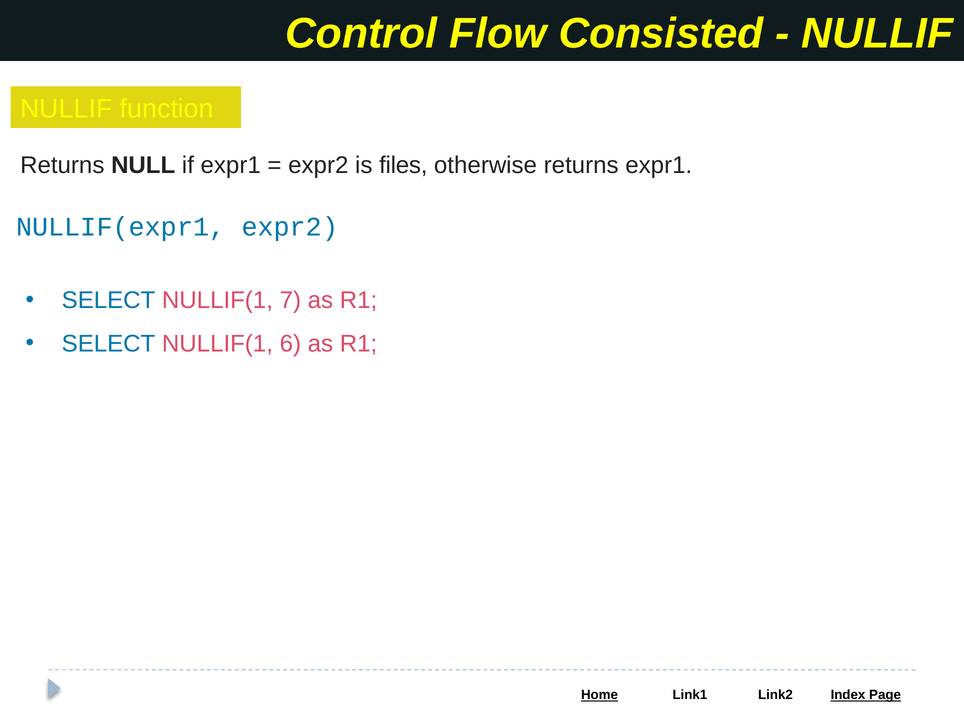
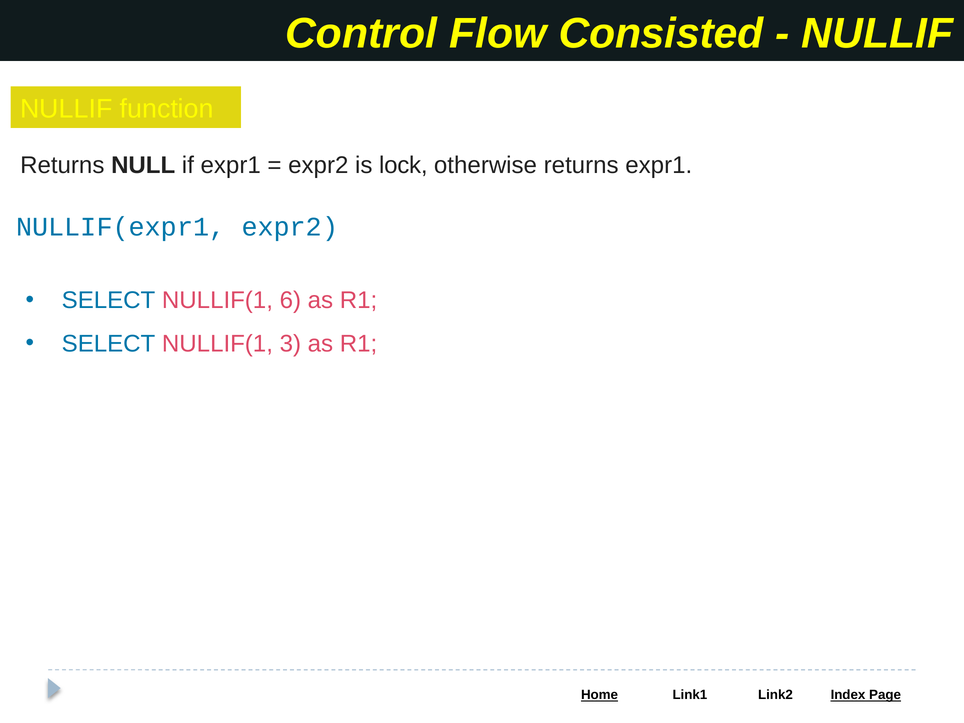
files: files -> lock (403, 165)
7: 7 -> 6 (290, 300)
6: 6 -> 3 (290, 344)
